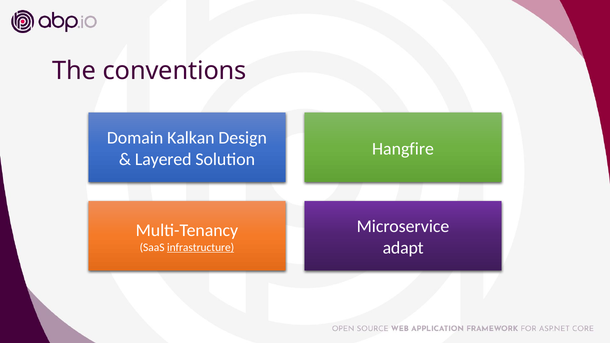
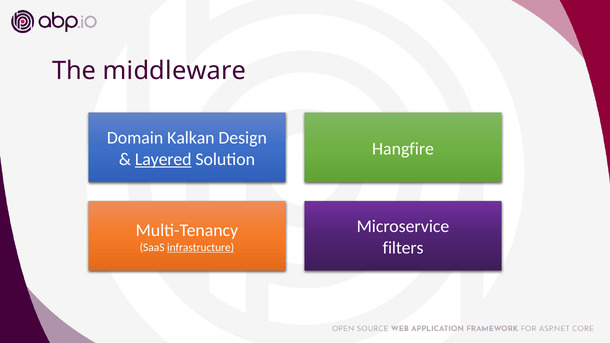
conventions: conventions -> middleware (175, 71)
Layered underline: none -> present (163, 159)
adapt: adapt -> filters (403, 248)
